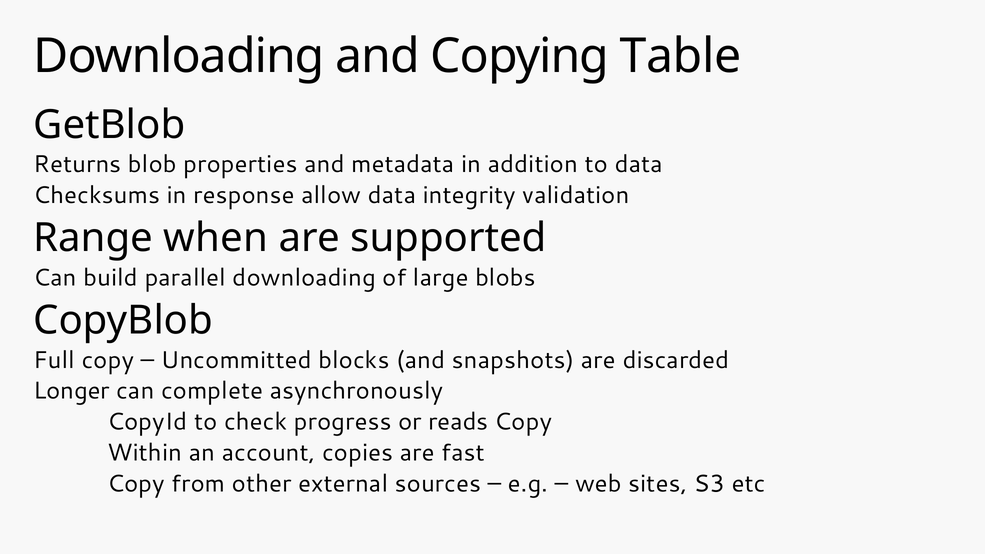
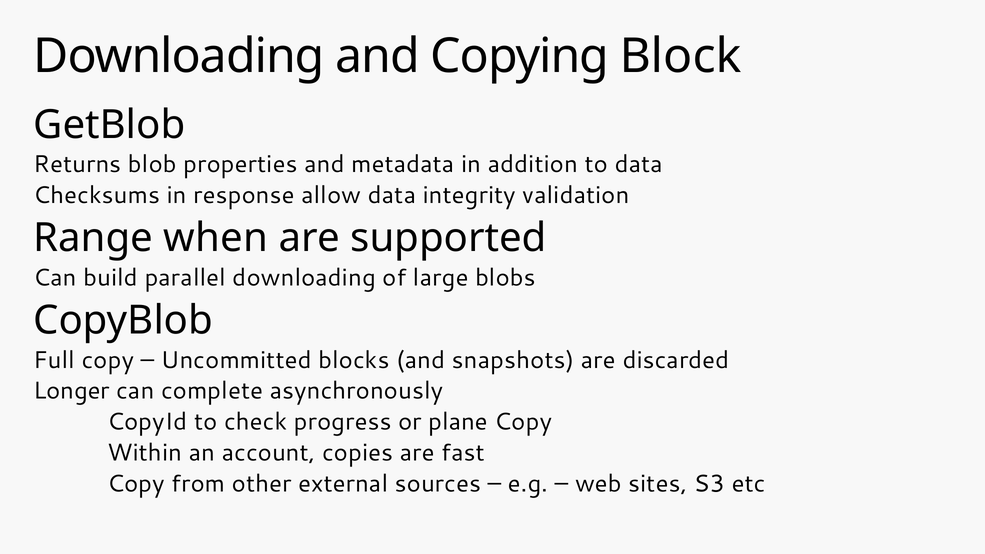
Table: Table -> Block (681, 56)
reads: reads -> plane (458, 422)
